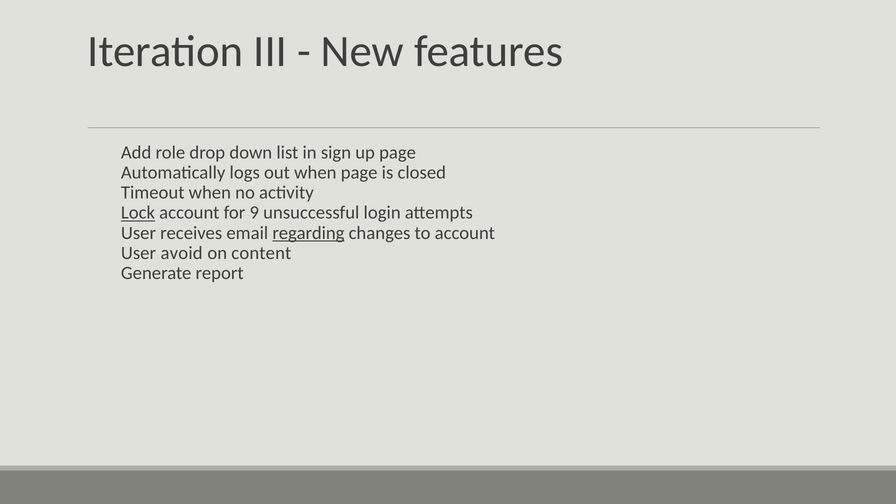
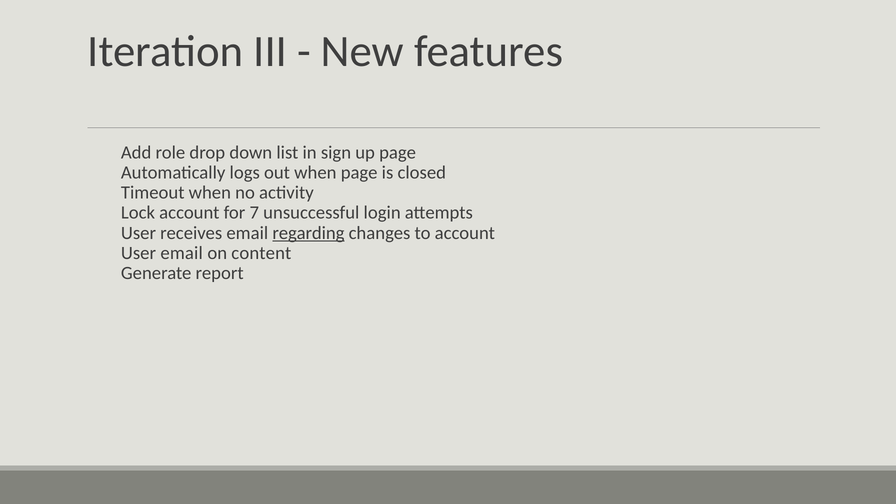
Lock underline: present -> none (138, 213)
9: 9 -> 7 (254, 213)
User avoid: avoid -> email (182, 253)
